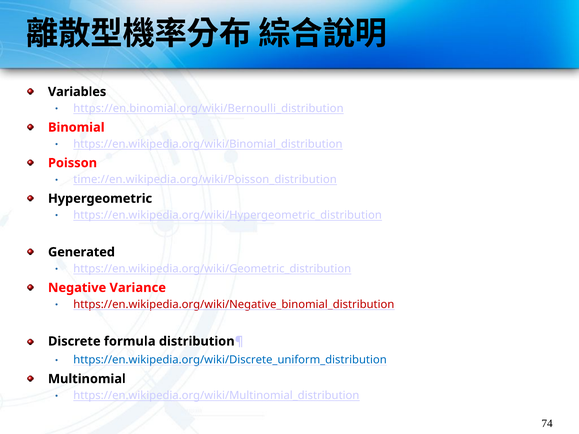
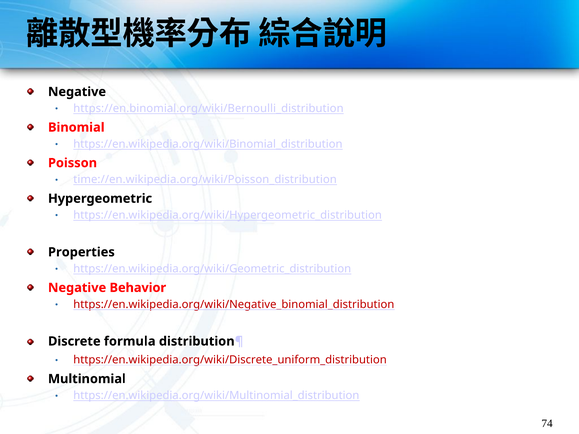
Variables: Variables -> Negative (77, 92)
Generated: Generated -> Properties (81, 252)
Variance: Variance -> Behavior (138, 288)
https://en.wikipedia.org/wiki/Discrete_uniform_distribution colour: blue -> red (230, 360)
